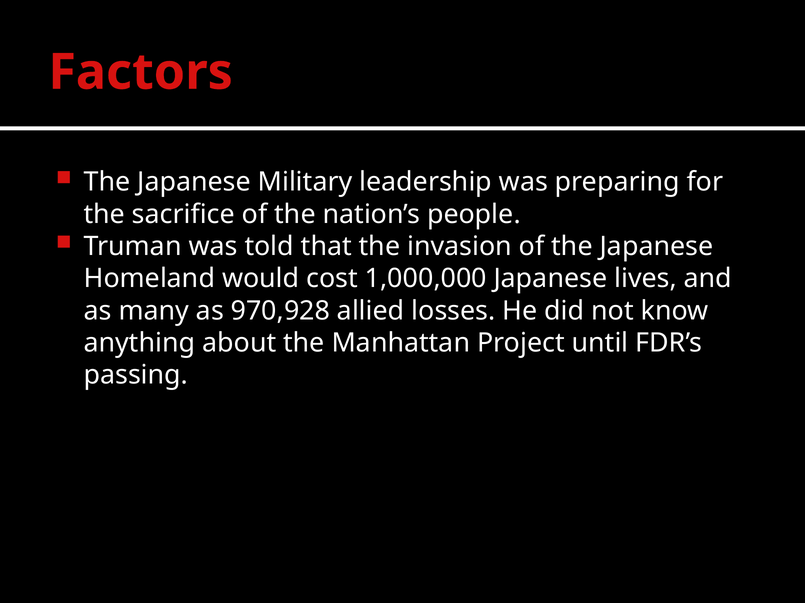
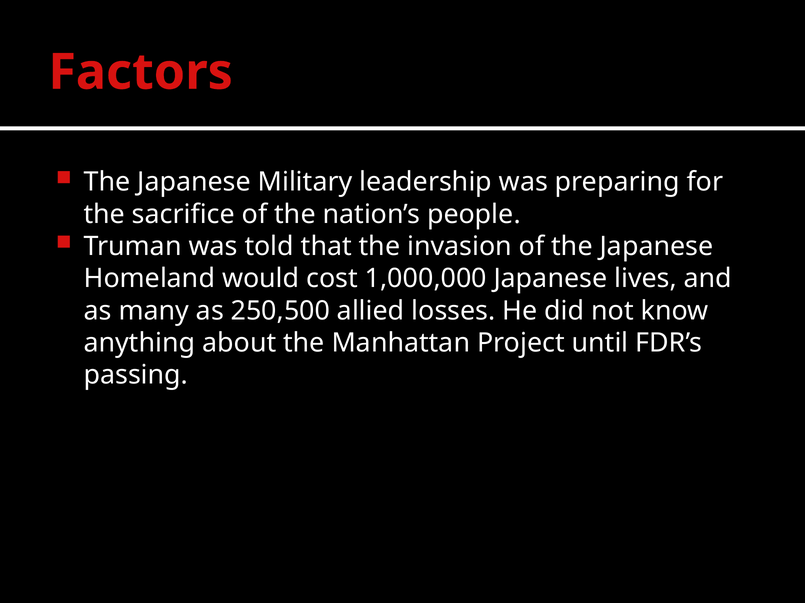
970,928: 970,928 -> 250,500 (280, 311)
